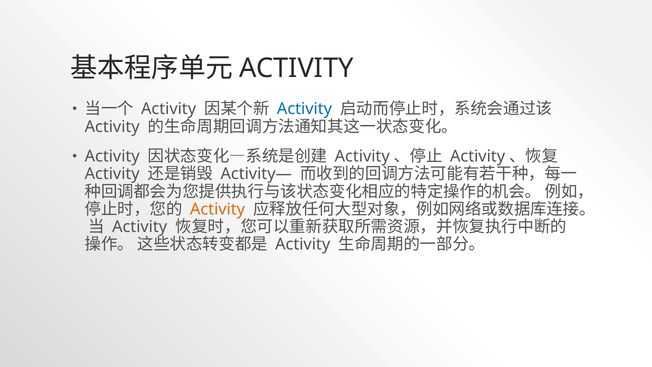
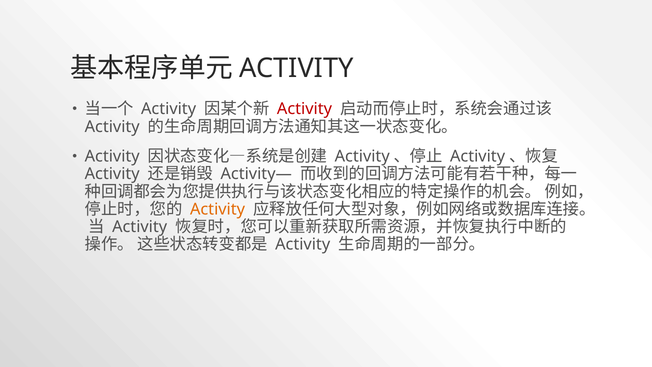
Activity colour: blue -> red (304, 109)
